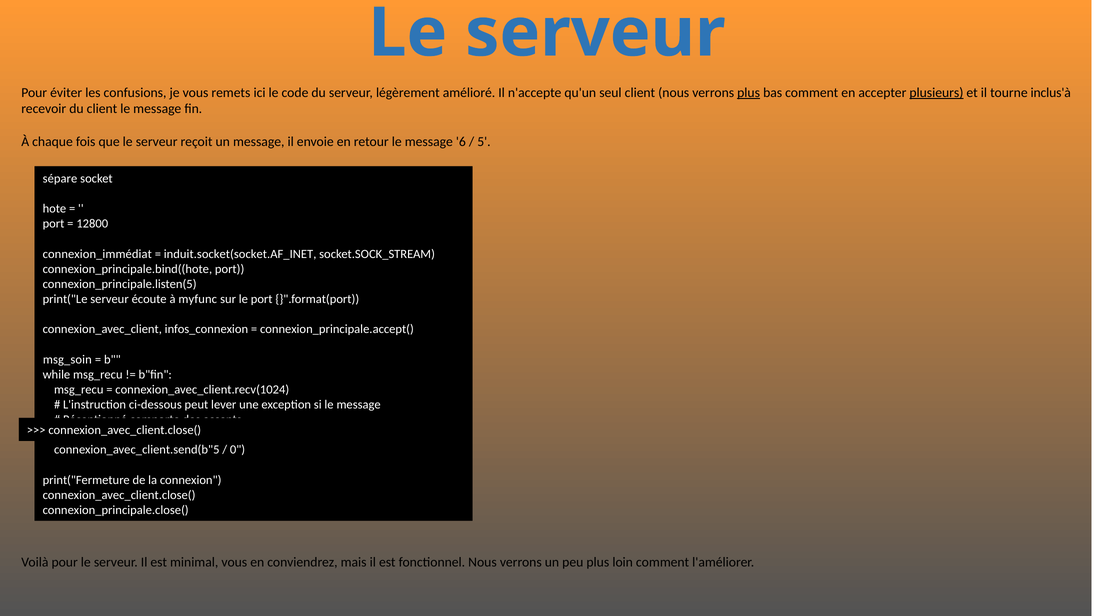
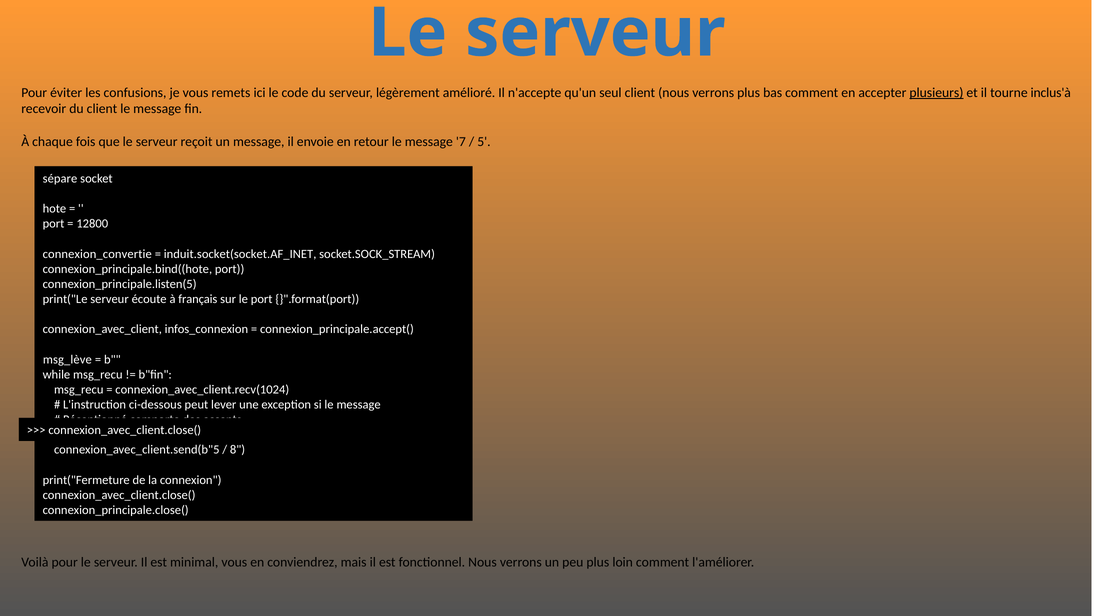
plus underline: present -> none (749, 92)
6: 6 -> 7 (461, 142)
connexion_immédiat: connexion_immédiat -> connexion_convertie (97, 254)
myfunc: myfunc -> français (198, 299)
msg_soin: msg_soin -> msg_lève (67, 359)
0: 0 -> 8 (238, 449)
